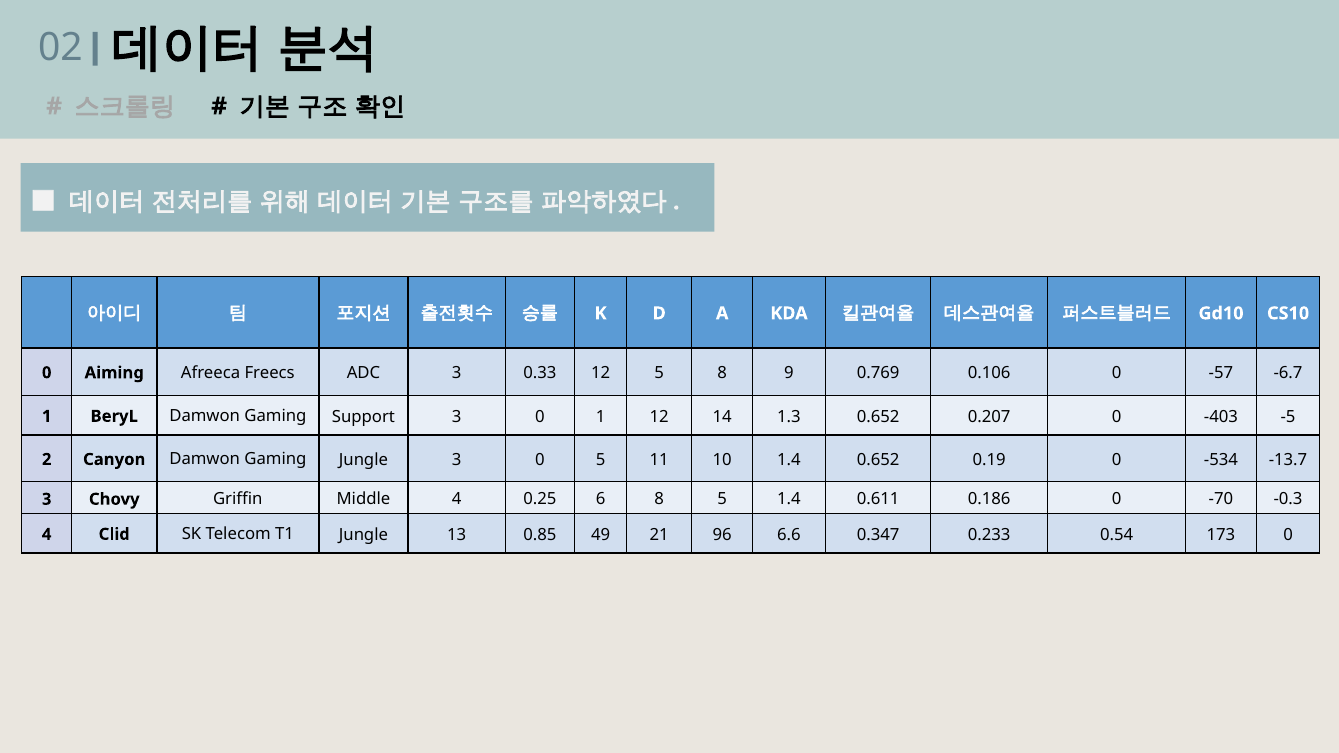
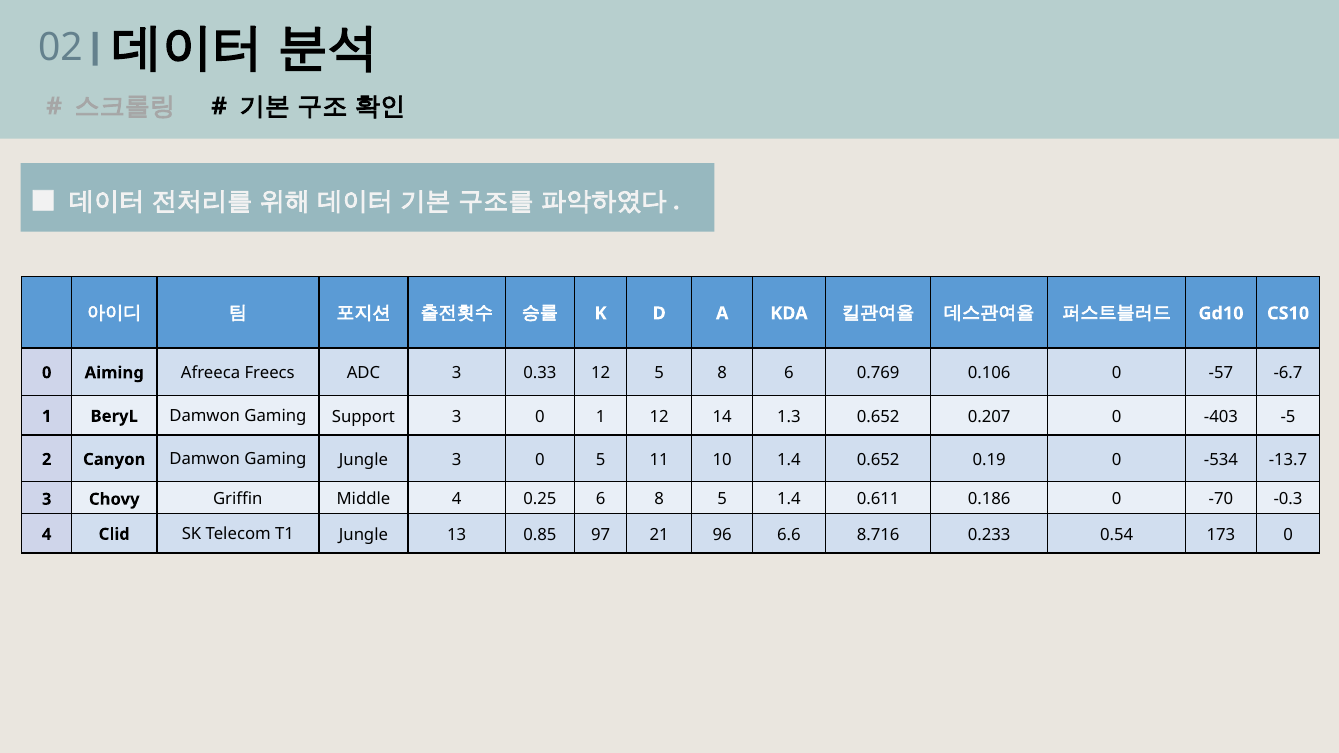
8 9: 9 -> 6 (789, 373)
49: 49 -> 97 (601, 535)
0.347: 0.347 -> 8.716 (878, 535)
